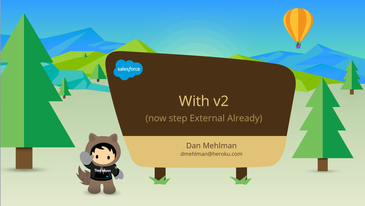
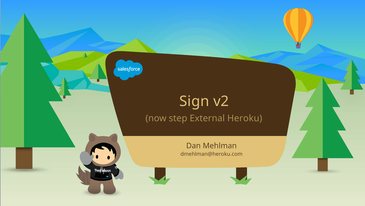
With: With -> Sign (194, 101)
Already: Already -> Heroku (245, 118)
